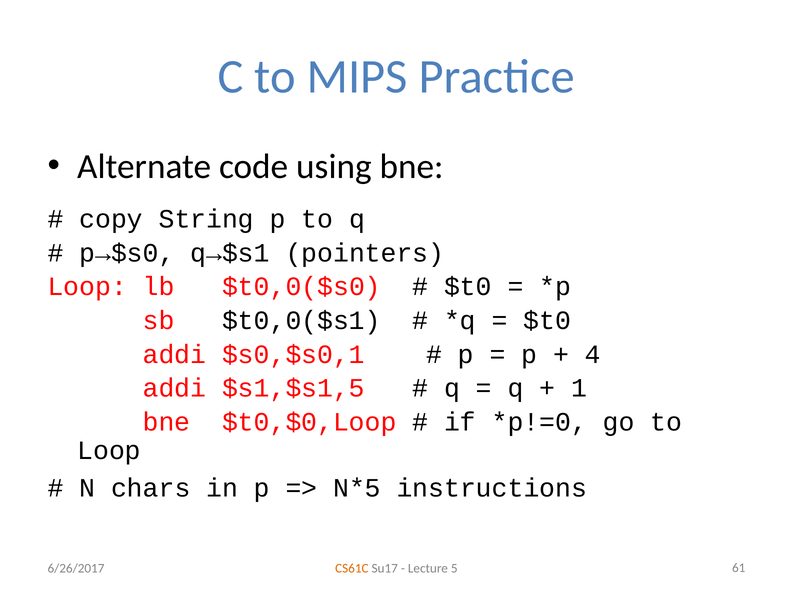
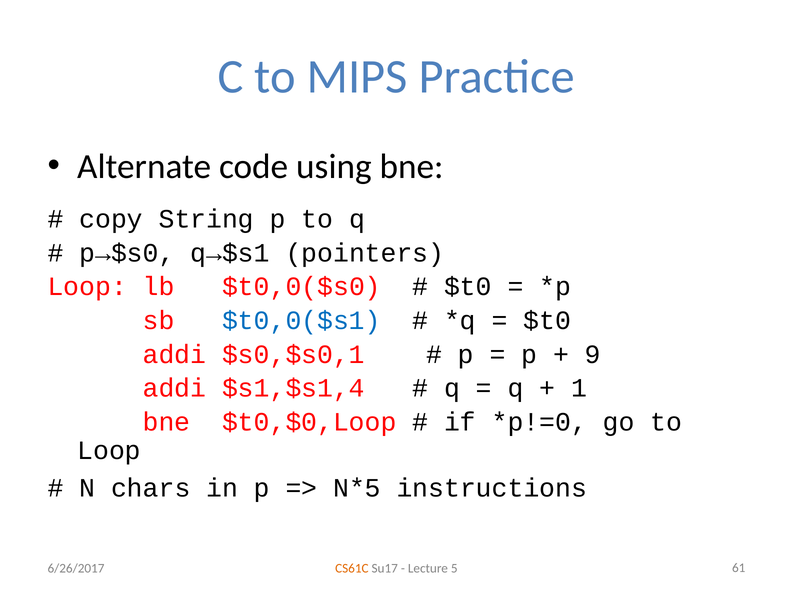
$t0,0($s1 colour: black -> blue (301, 320)
4: 4 -> 9 (593, 354)
$s1,$s1,5: $s1,$s1,5 -> $s1,$s1,4 (293, 388)
